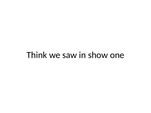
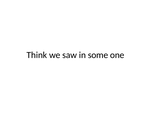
show: show -> some (98, 55)
